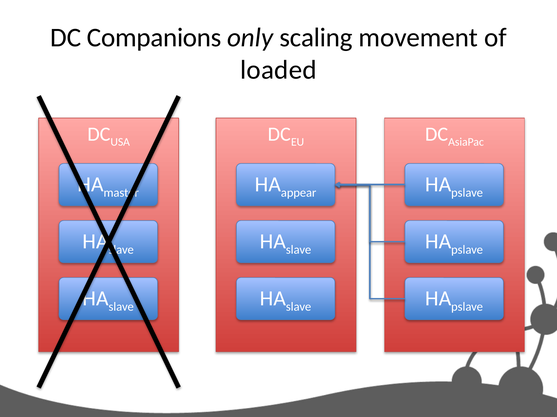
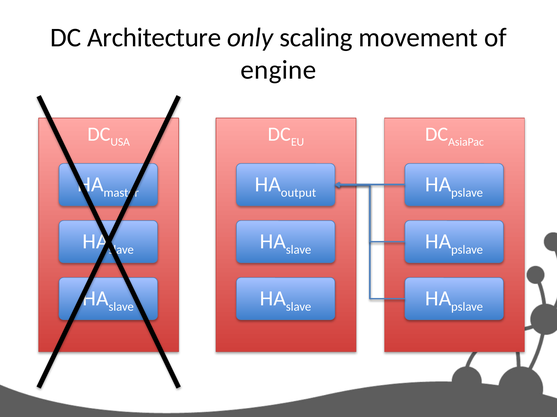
Companions: Companions -> Architecture (154, 38)
loaded: loaded -> engine (278, 70)
appear: appear -> output (299, 193)
